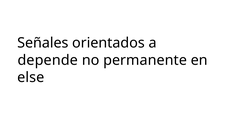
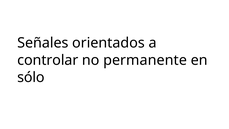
depende: depende -> controlar (48, 60)
else: else -> sólo (31, 77)
